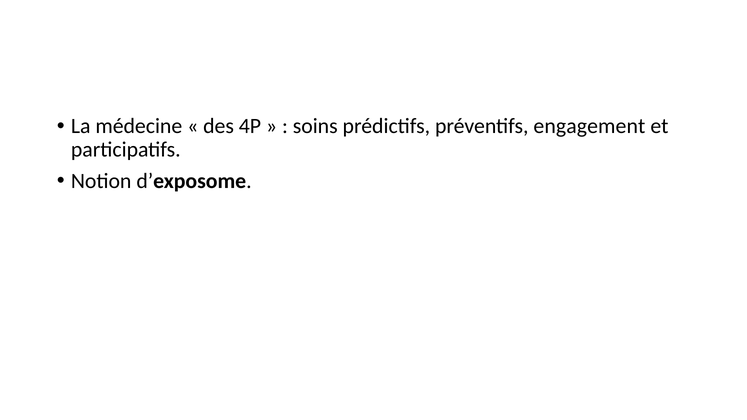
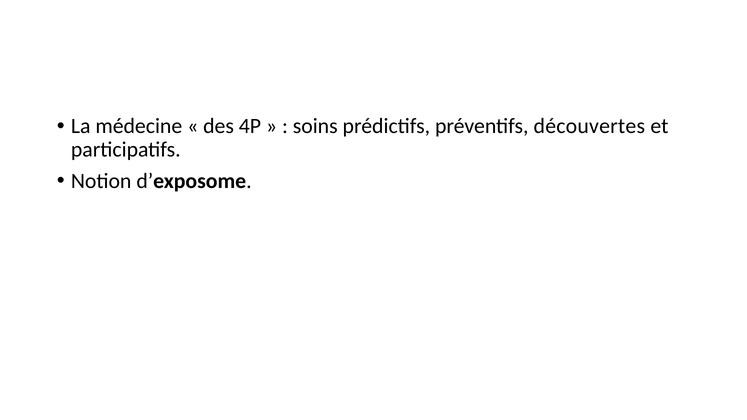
engagement: engagement -> découvertes (589, 126)
